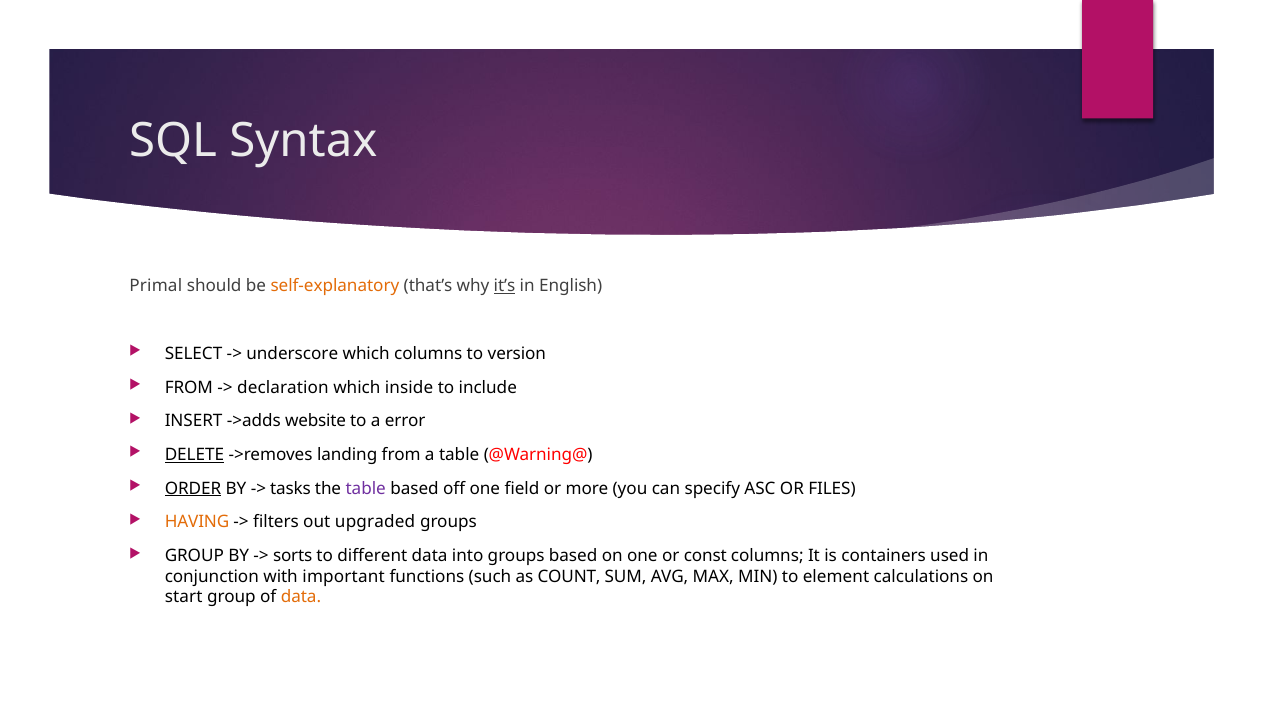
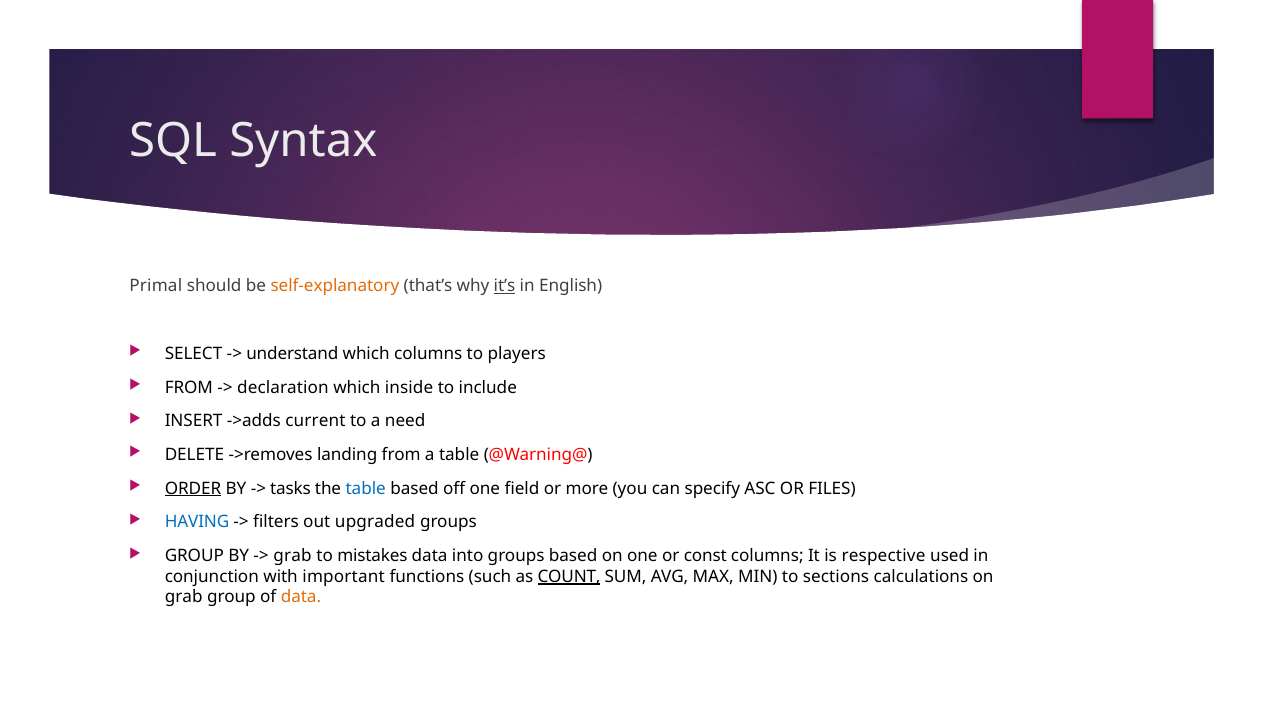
underscore: underscore -> understand (292, 354)
version: version -> players (517, 354)
website: website -> current (315, 421)
error: error -> need (405, 421)
DELETE underline: present -> none (194, 455)
table colour: purple -> blue (366, 489)
HAVING colour: orange -> blue (197, 522)
sorts: sorts -> grab (293, 556)
different: different -> mistakes (372, 556)
containers: containers -> respective (884, 556)
COUNT underline: none -> present (569, 577)
element: element -> sections (836, 577)
start: start -> grab (184, 597)
